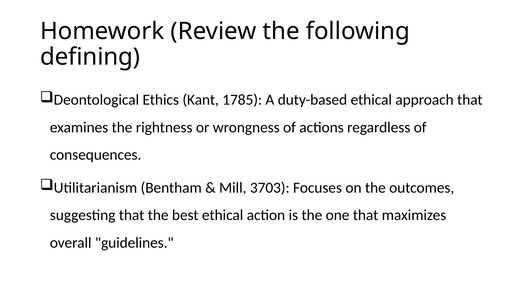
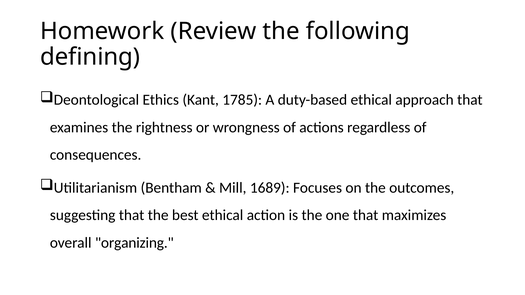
3703: 3703 -> 1689 (270, 188)
guidelines: guidelines -> organizing (134, 243)
